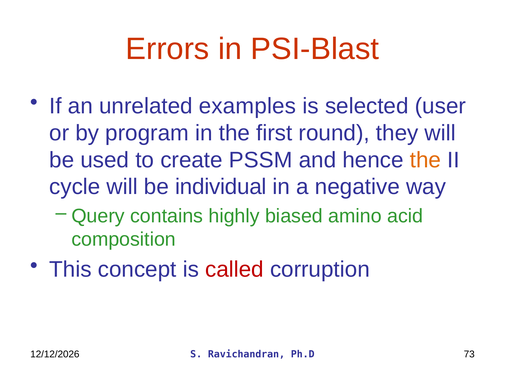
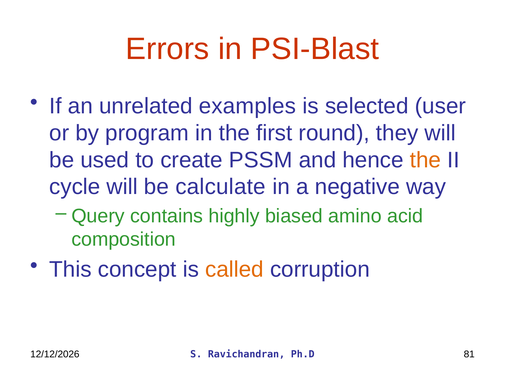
individual: individual -> calculate (221, 187)
called colour: red -> orange (234, 269)
73: 73 -> 81 (469, 354)
